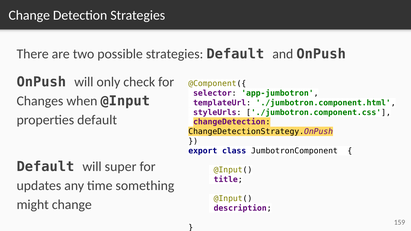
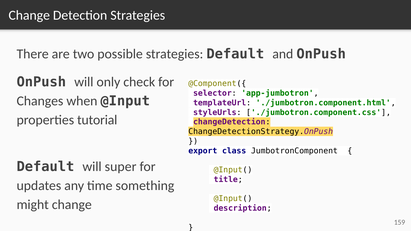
properties default: default -> tutorial (97, 120)
